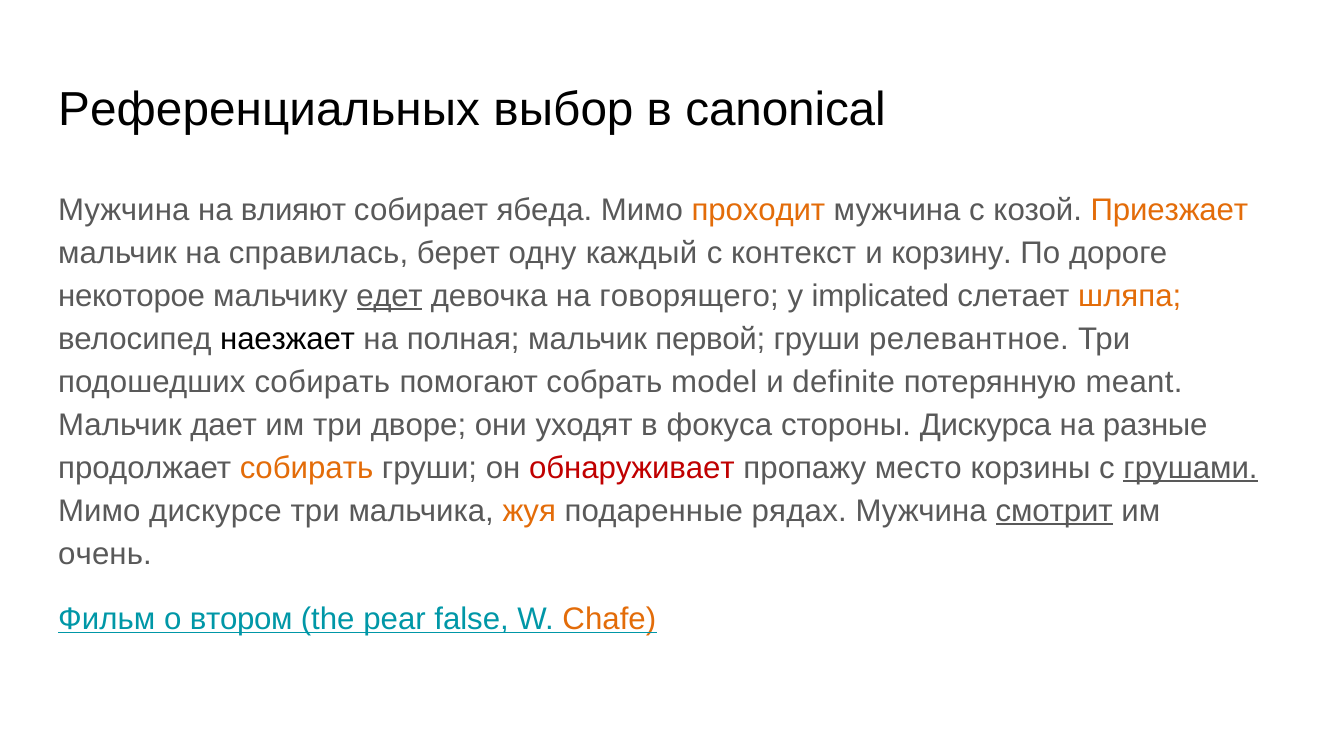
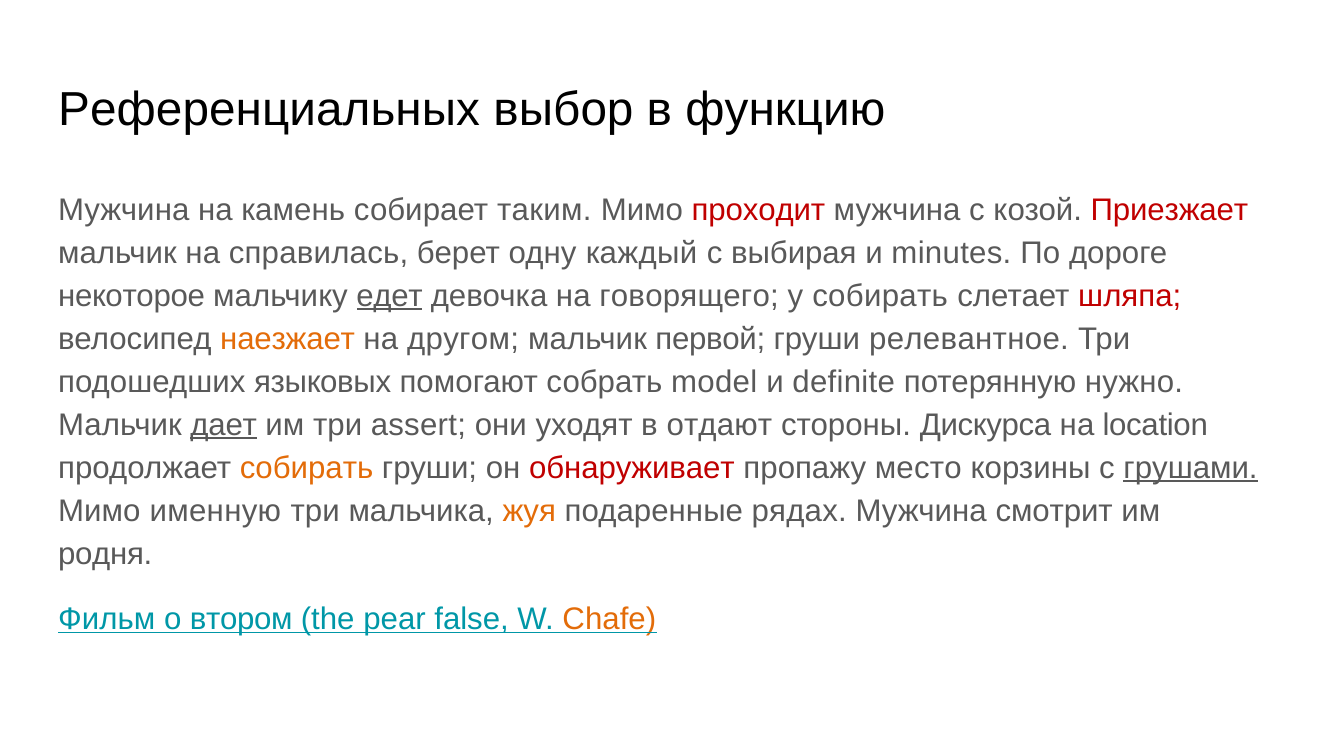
canonical: canonical -> функцию (785, 109)
влияют: влияют -> камень (293, 210)
ябеда: ябеда -> таким (544, 210)
проходит colour: orange -> red (758, 210)
Приезжает colour: orange -> red (1169, 210)
контекст: контекст -> выбирая (794, 253)
корзину: корзину -> minutes (951, 253)
у implicated: implicated -> собирать (880, 296)
шляпа colour: orange -> red (1130, 296)
наезжает colour: black -> orange (288, 339)
полная: полная -> другом (463, 339)
подошедших собирать: собирать -> языковых (323, 382)
meant: meant -> нужно (1134, 382)
дает underline: none -> present (224, 425)
дворе: дворе -> assert (418, 425)
фокуса: фокуса -> отдают (719, 425)
разные: разные -> location (1155, 425)
дискурсе: дискурсе -> именную (215, 511)
смотрит underline: present -> none (1054, 511)
очень: очень -> родня (105, 554)
